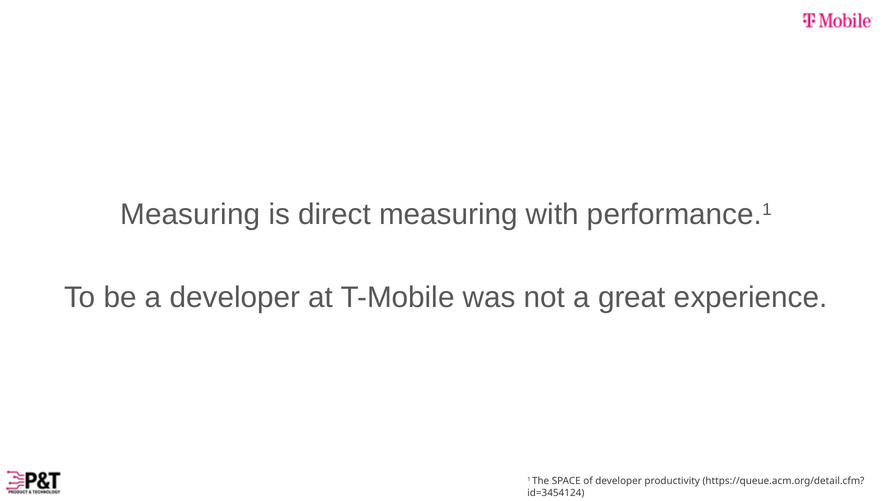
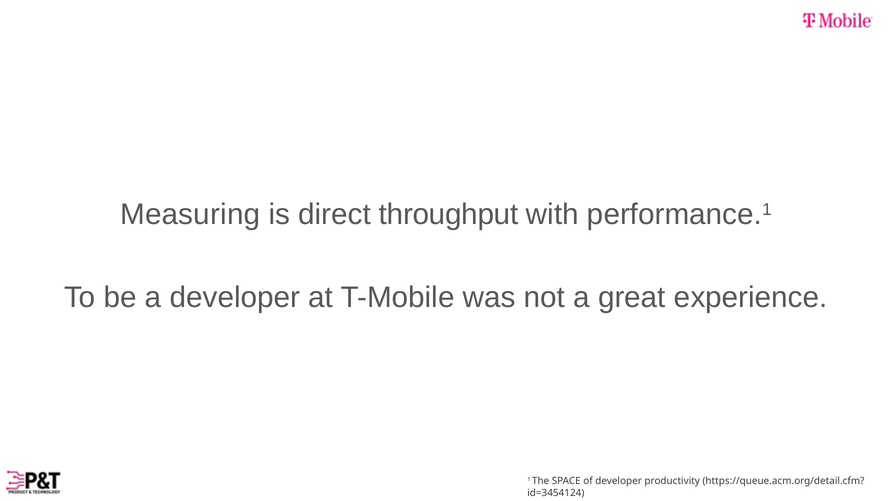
direct measuring: measuring -> throughput (449, 215)
